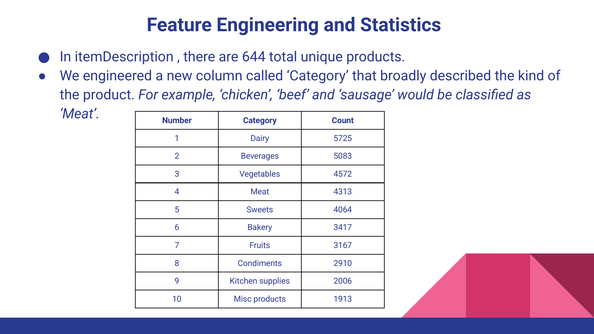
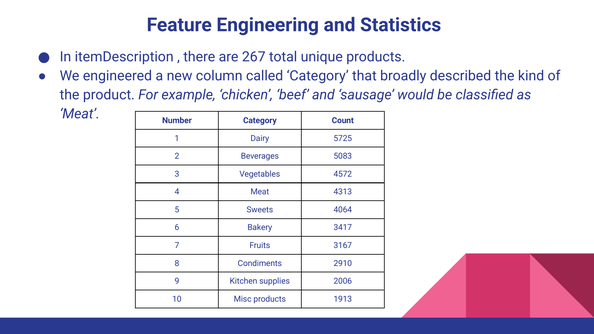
644: 644 -> 267 (254, 57)
